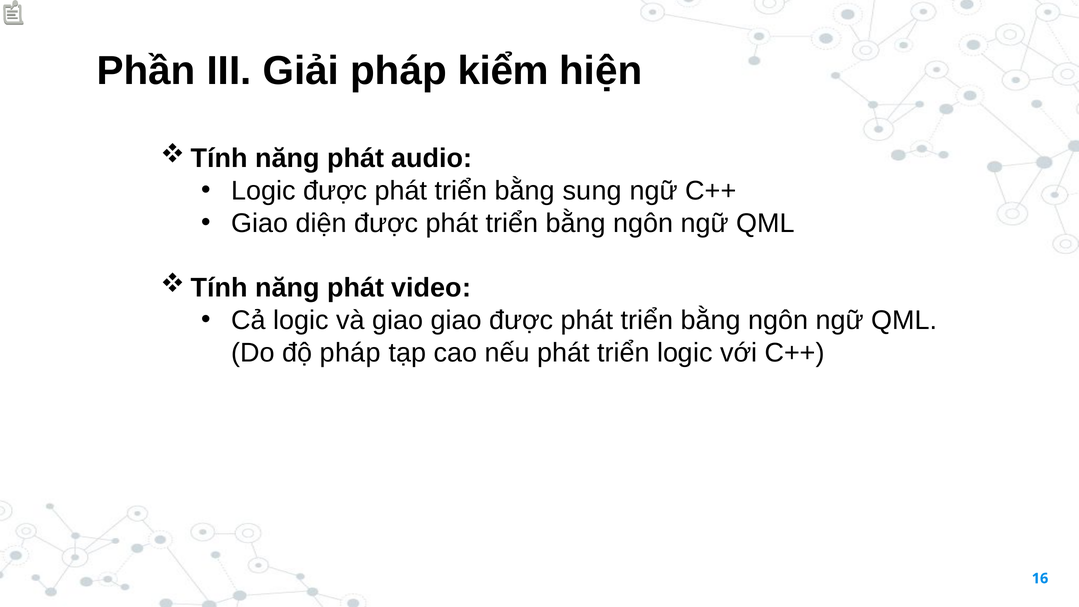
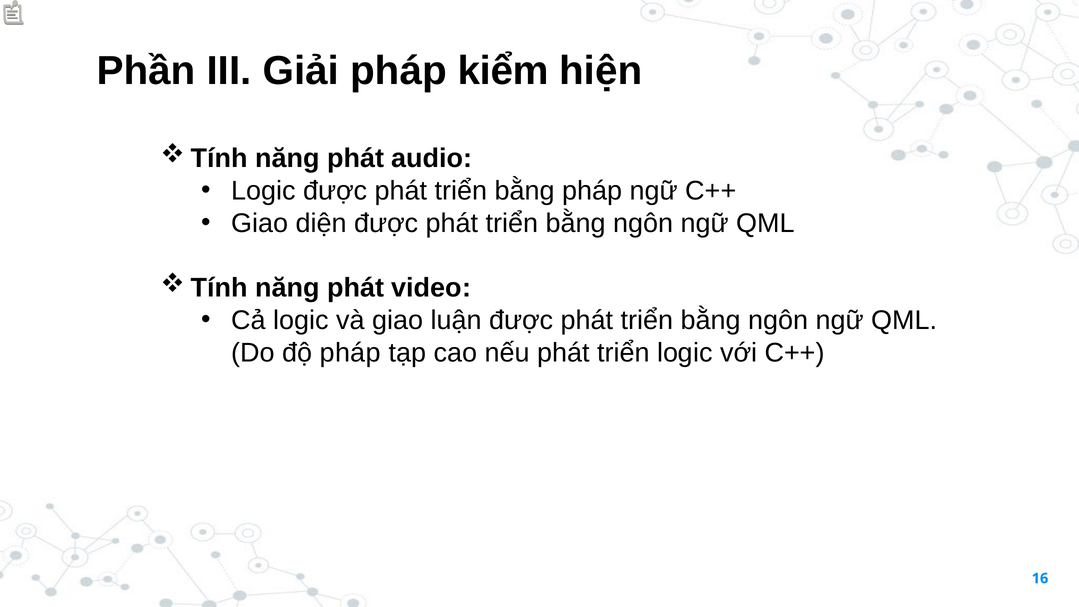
bằng sung: sung -> pháp (592, 191)
giao giao: giao -> luận (456, 320)
